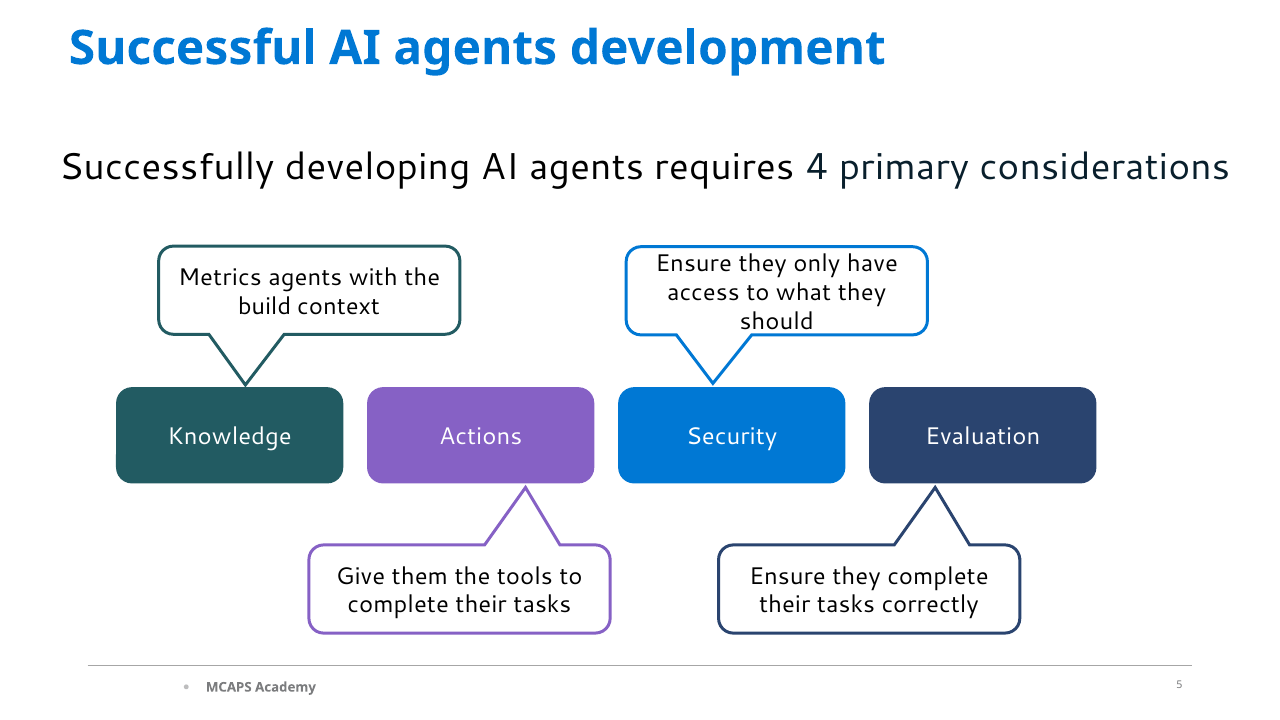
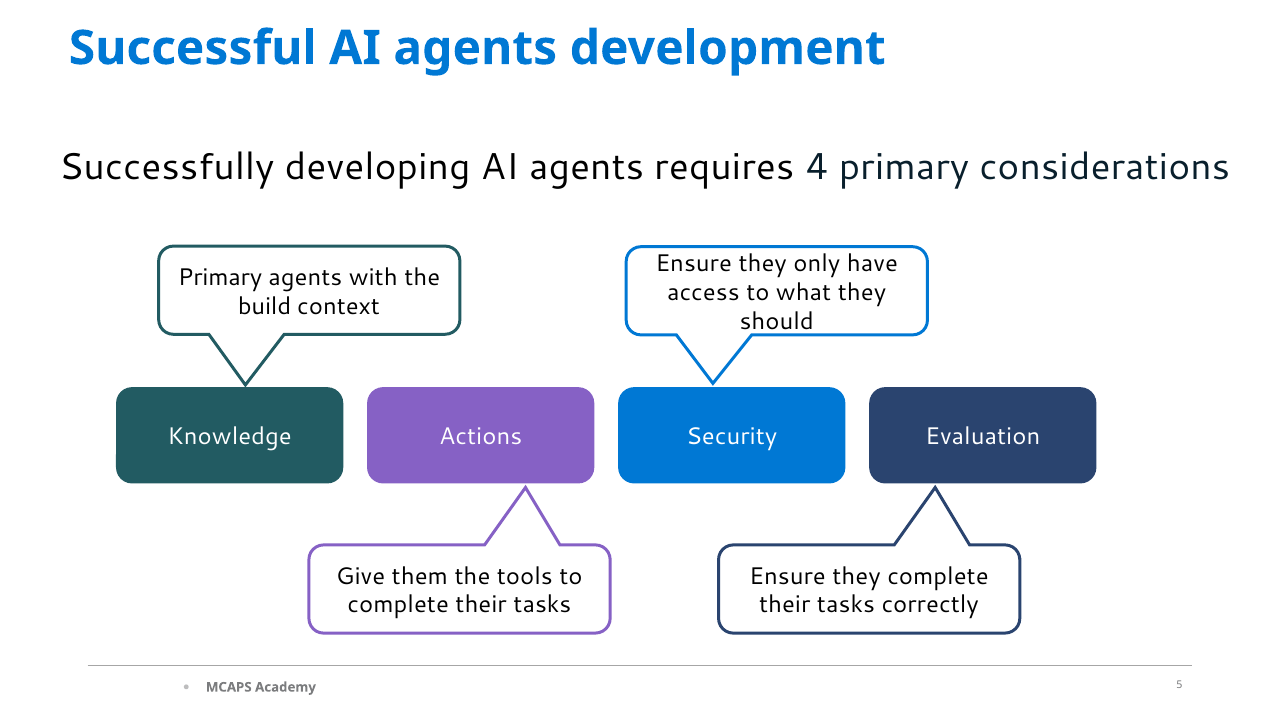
Metrics: Metrics -> Primary (220, 277)
